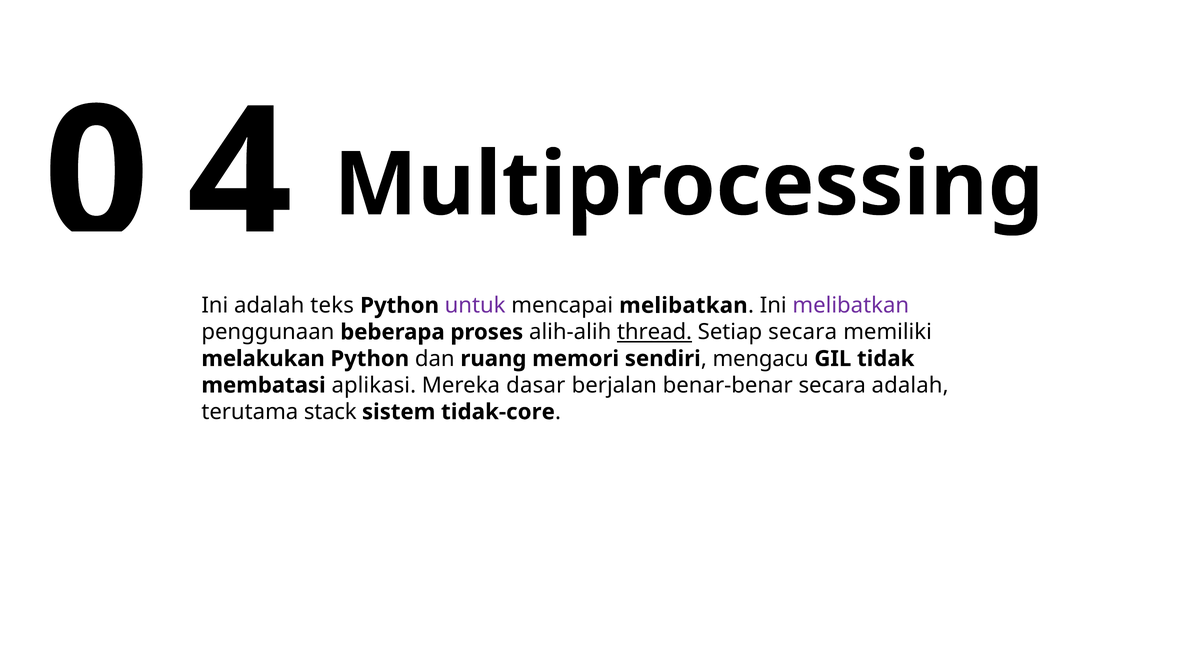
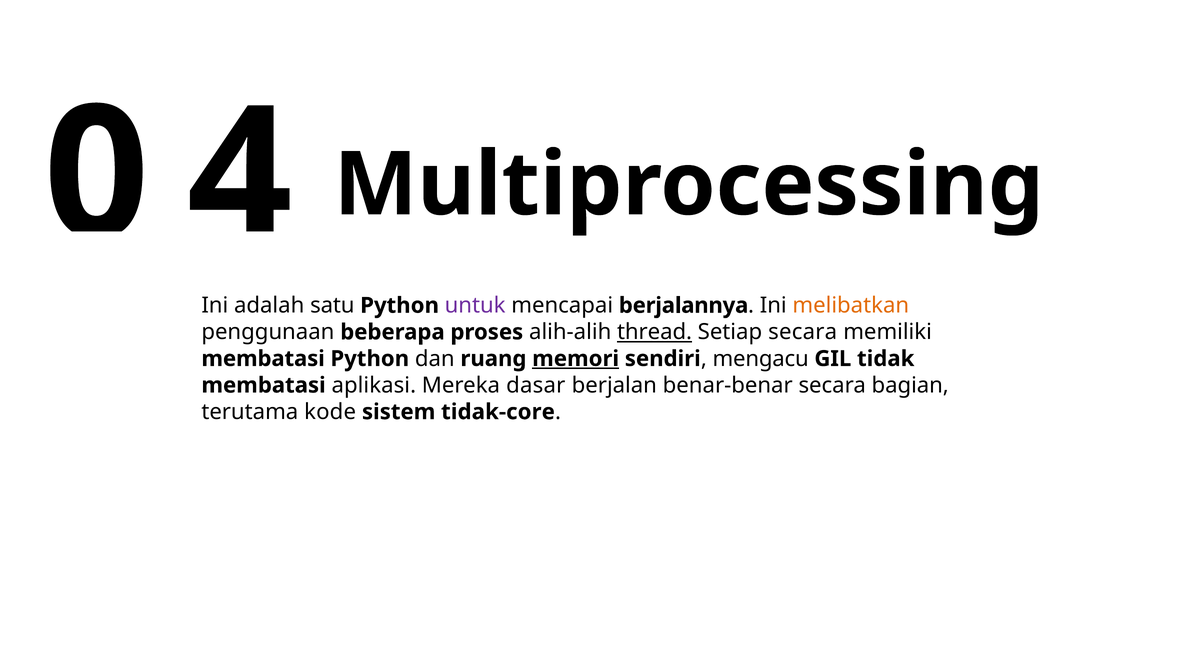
teks: teks -> satu (332, 306)
mencapai melibatkan: melibatkan -> berjalannya (684, 306)
melibatkan colour: purple -> orange (851, 306)
melakukan: melakukan -> membatasi (263, 359)
memori underline: none -> present (576, 359)
secara adalah: adalah -> bagian (910, 386)
stack: stack -> kode (330, 412)
